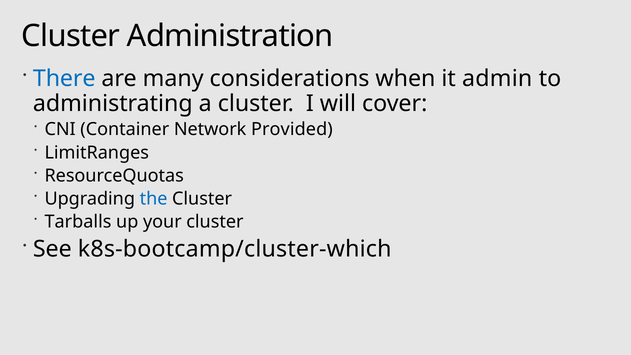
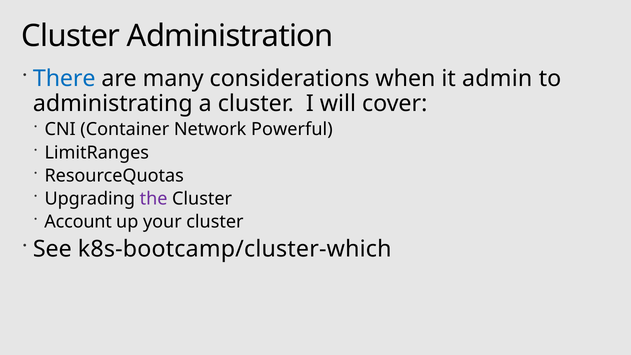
Provided: Provided -> Powerful (292, 129)
the colour: blue -> purple (154, 199)
Tarballs: Tarballs -> Account (78, 222)
